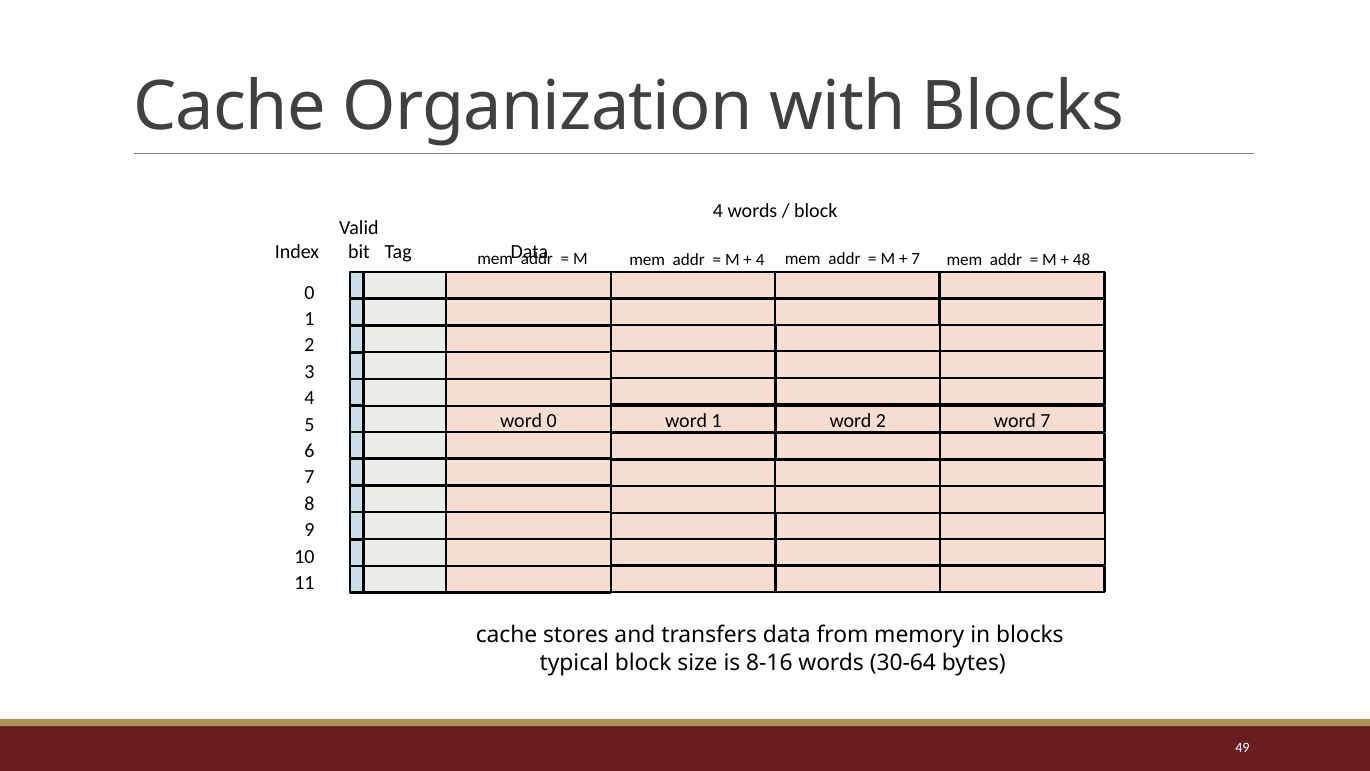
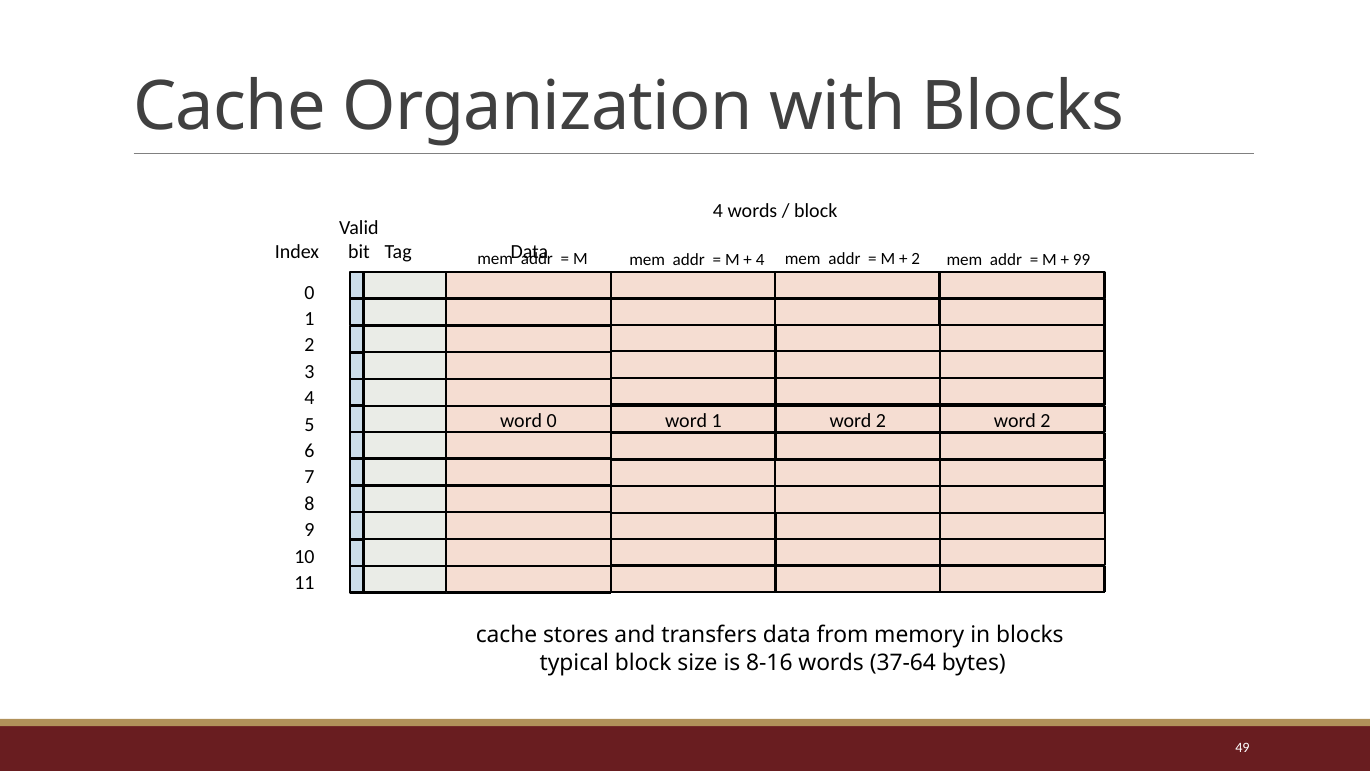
7: 7 -> 2 (916, 259)
48: 48 -> 99 (1082, 260)
2 word 7: 7 -> 2 (1045, 420)
30-64: 30-64 -> 37-64 (903, 662)
